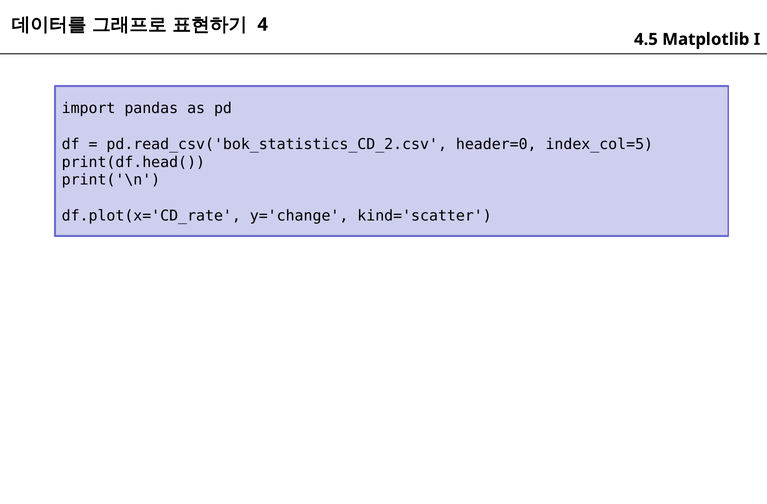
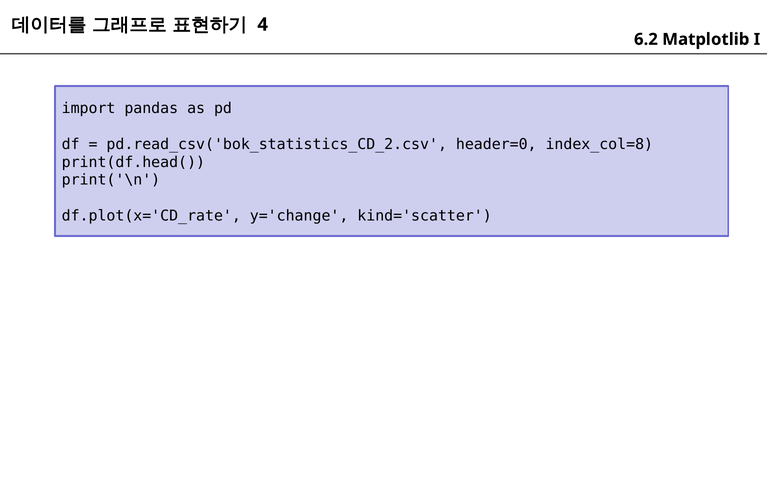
4.5: 4.5 -> 6.2 (646, 39)
index_col=5: index_col=5 -> index_col=8 (599, 144)
